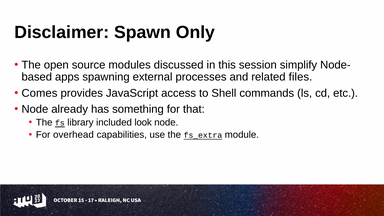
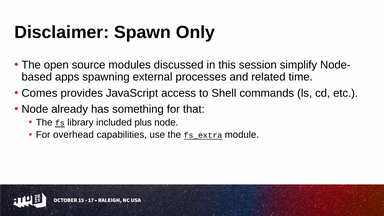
files: files -> time (301, 77)
look: look -> plus (143, 122)
